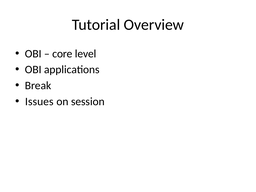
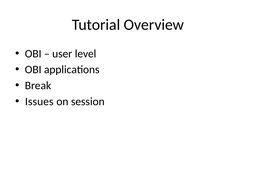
core: core -> user (62, 54)
